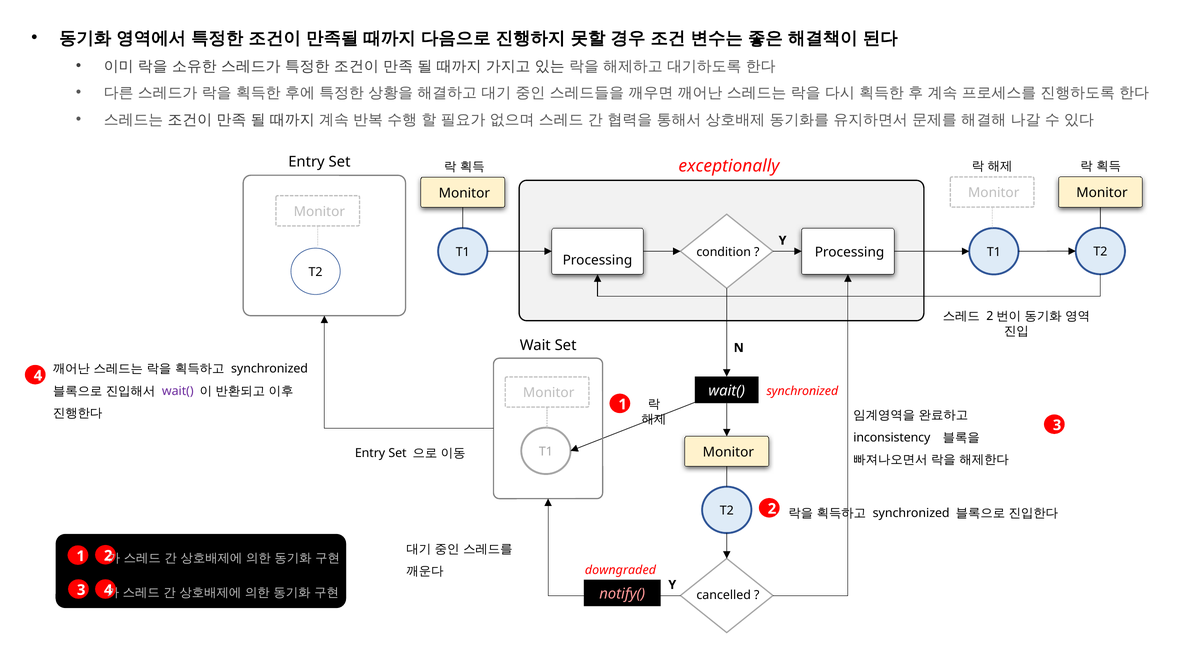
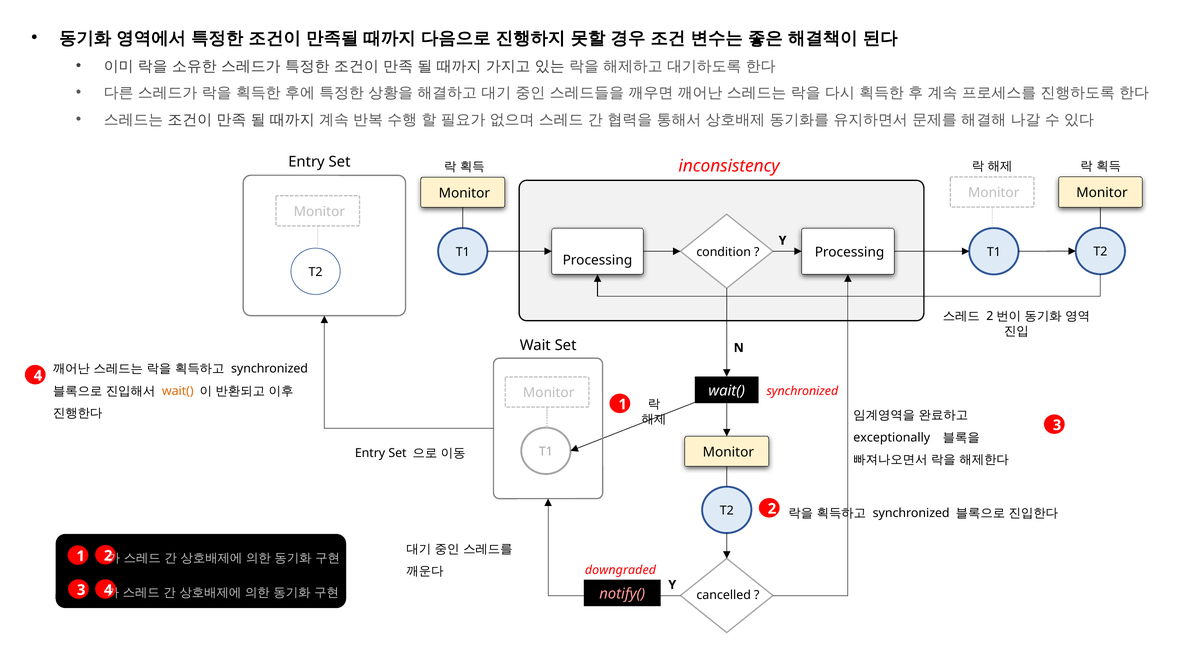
exceptionally: exceptionally -> inconsistency (729, 166)
wait( colour: purple -> orange (178, 391)
inconsistency: inconsistency -> exceptionally (892, 438)
